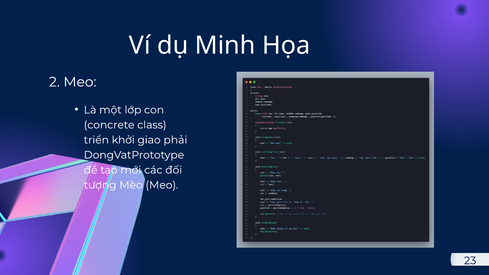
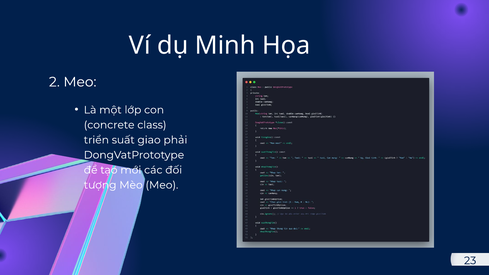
khởi: khởi -> suất (123, 140)
